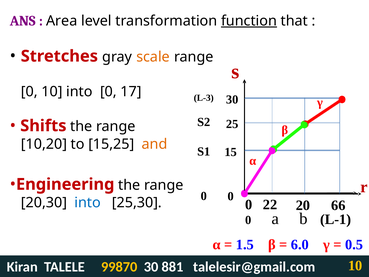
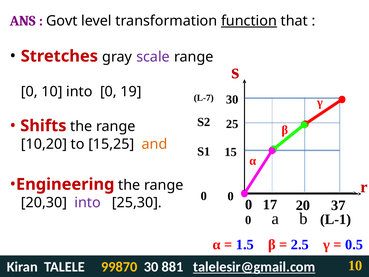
Area: Area -> Govt (62, 21)
scale colour: orange -> purple (153, 57)
17: 17 -> 19 (131, 92)
L-3: L-3 -> L-7 (204, 98)
22: 22 -> 17 (270, 204)
into colour: blue -> purple (88, 202)
66: 66 -> 37 (338, 205)
6.0: 6.0 -> 2.5 (300, 244)
talelesir@gmail.com underline: none -> present (254, 267)
